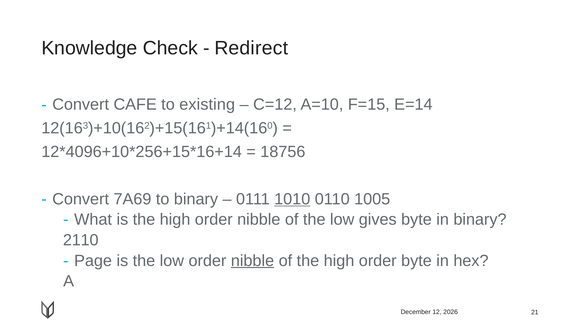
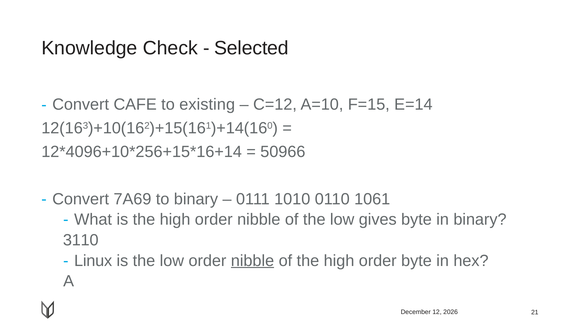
Redirect: Redirect -> Selected (251, 48)
18756: 18756 -> 50966 (283, 152)
1010 underline: present -> none (292, 199)
1005: 1005 -> 1061 (372, 199)
2110: 2110 -> 3110 (81, 240)
Page: Page -> Linux (93, 261)
